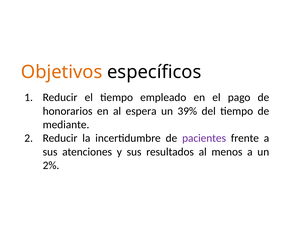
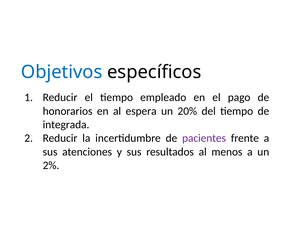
Objetivos colour: orange -> blue (62, 72)
39%: 39% -> 20% (187, 111)
mediante: mediante -> integrada (66, 125)
